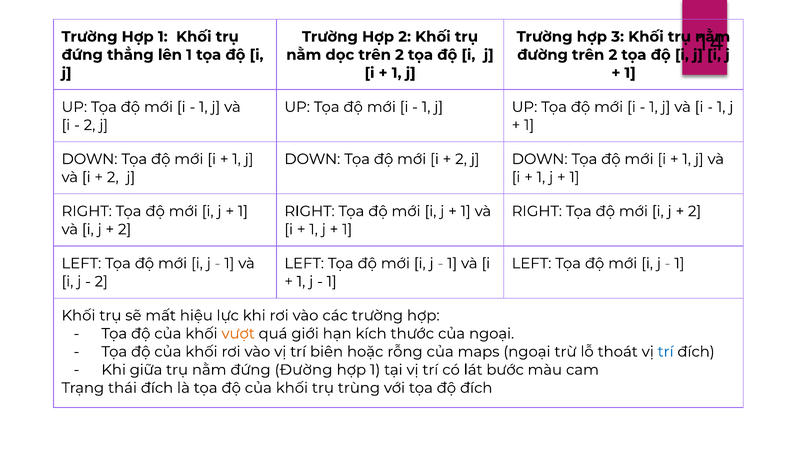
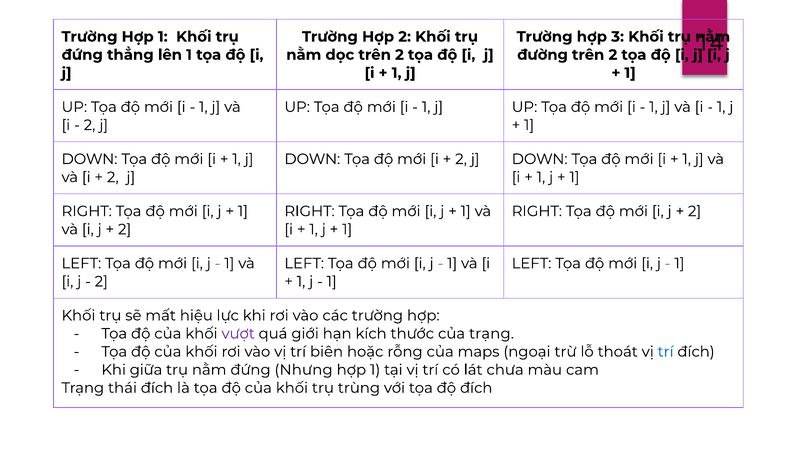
vượt colour: orange -> purple (238, 333)
của ngoại: ngoại -> trạng (491, 333)
đứng Đường: Đường -> Nhưng (304, 369)
bước: bước -> chưa (505, 369)
